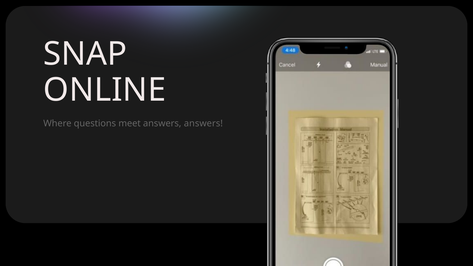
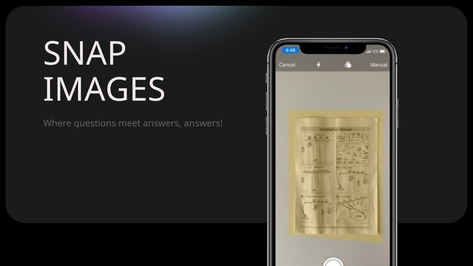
ONLINE: ONLINE -> IMAGES (105, 90)
